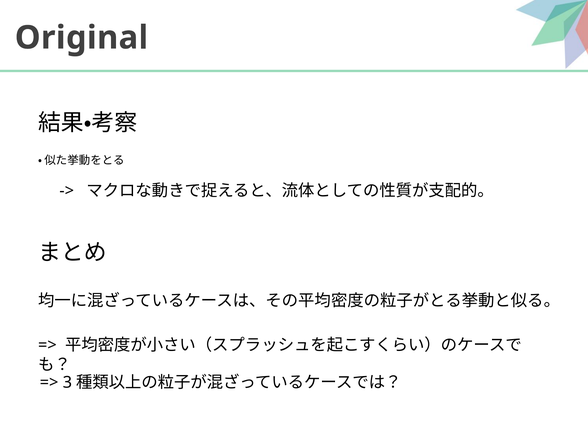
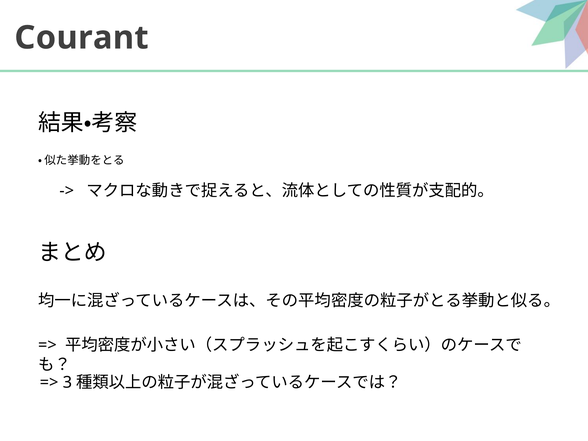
Original: Original -> Courant (82, 38)
